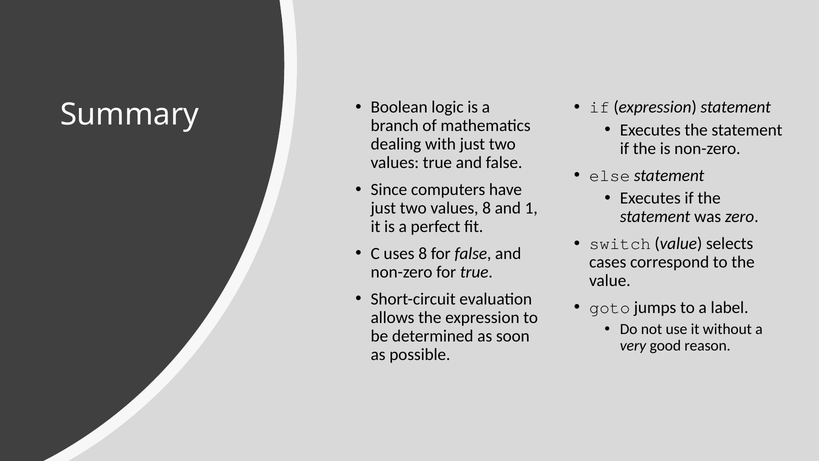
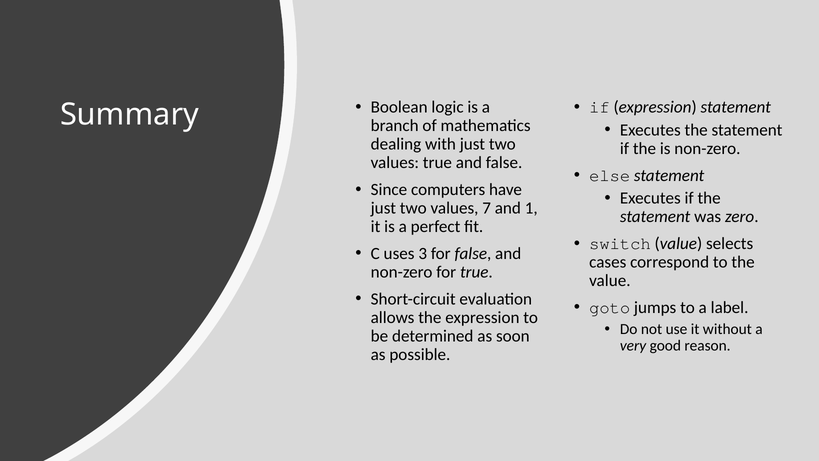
values 8: 8 -> 7 (487, 208)
uses 8: 8 -> 3 (423, 253)
